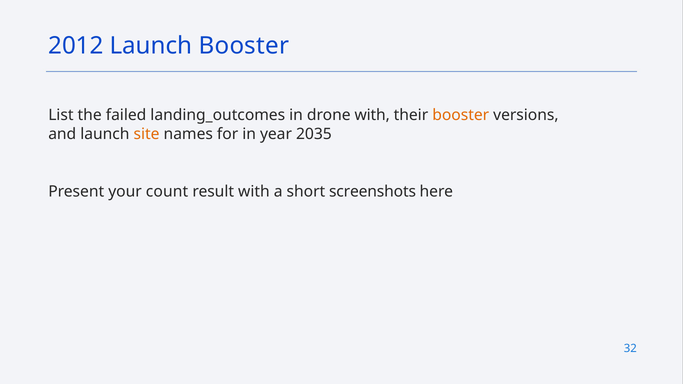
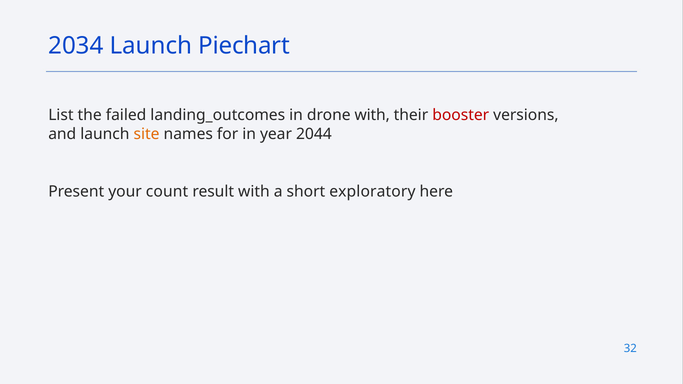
2012: 2012 -> 2034 (76, 46)
Launch Booster: Booster -> Piechart (244, 46)
booster colour: orange -> red (461, 115)
2035: 2035 -> 2044 (314, 134)
screenshots: screenshots -> exploratory (372, 191)
